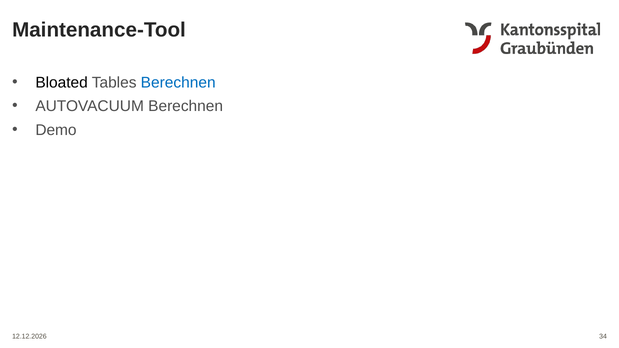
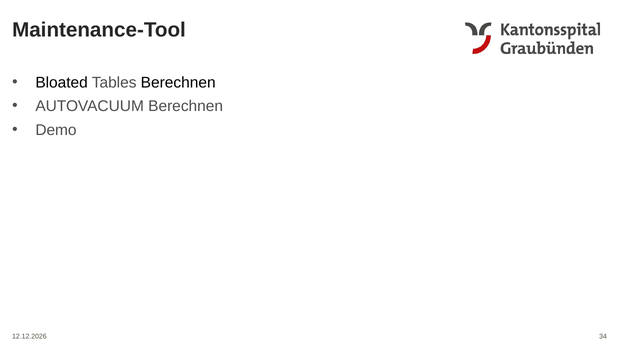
Berechnen colour: blue -> black (178, 83)
